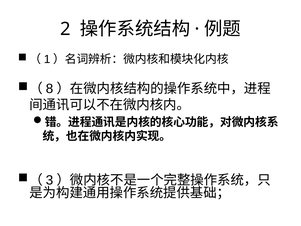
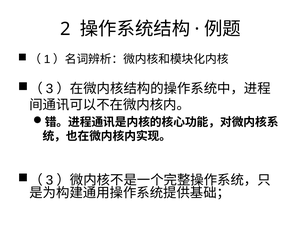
8: 8 -> 3 (50, 89)
